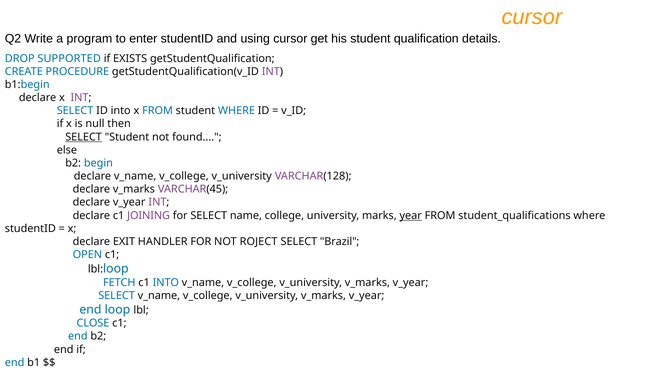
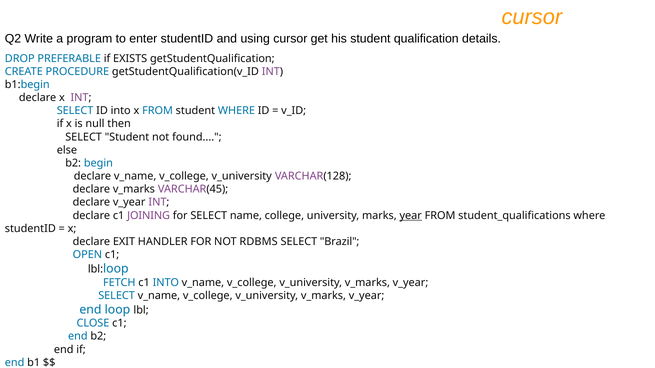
SUPPORTED: SUPPORTED -> PREFERABLE (69, 59)
SELECT underline: present -> none (84, 137)
ROJECT: ROJECT -> RDBMS (259, 242)
